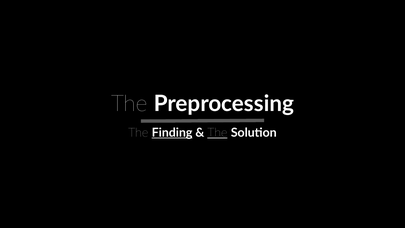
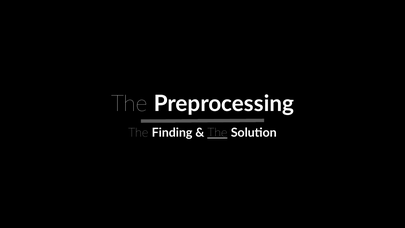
Finding underline: present -> none (172, 133)
